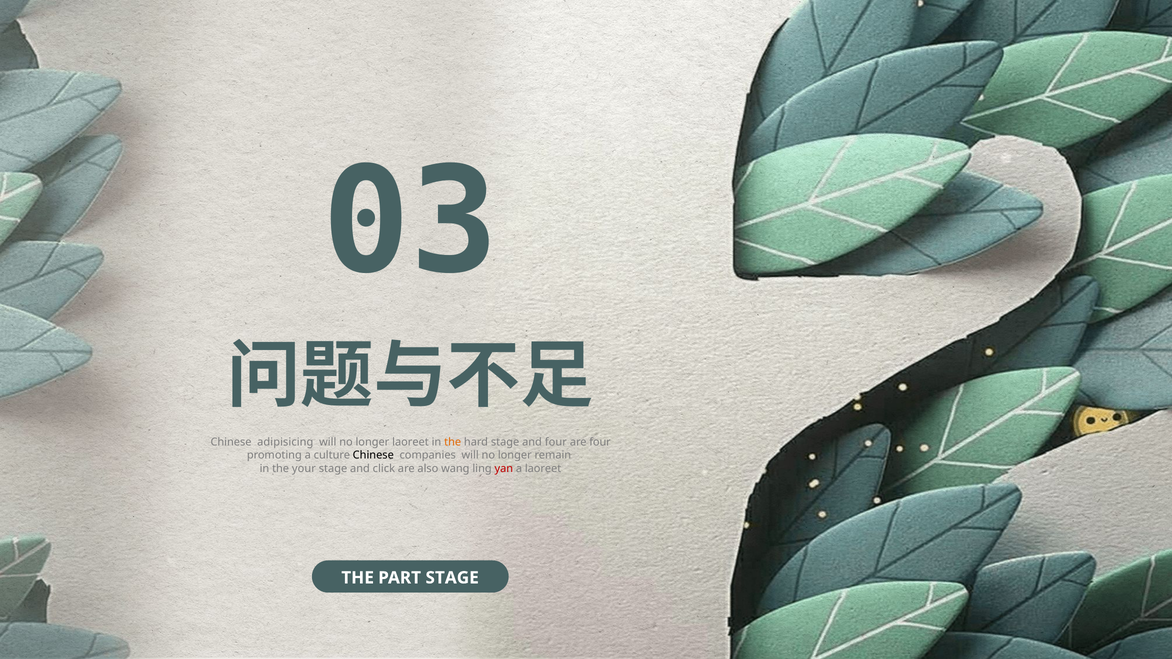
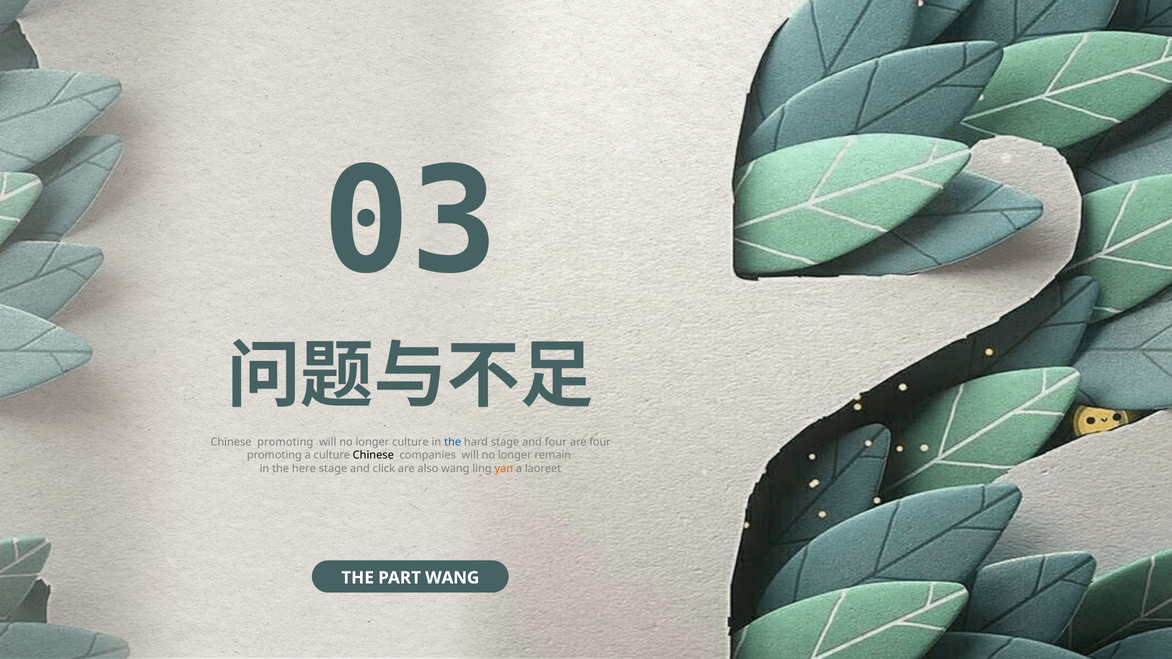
Chinese adipisicing: adipisicing -> promoting (285, 442)
longer laoreet: laoreet -> culture (410, 442)
the colour: orange -> blue (453, 442)
your: your -> here (304, 469)
yan colour: red -> orange (504, 469)
PART STAGE: STAGE -> WANG (452, 578)
